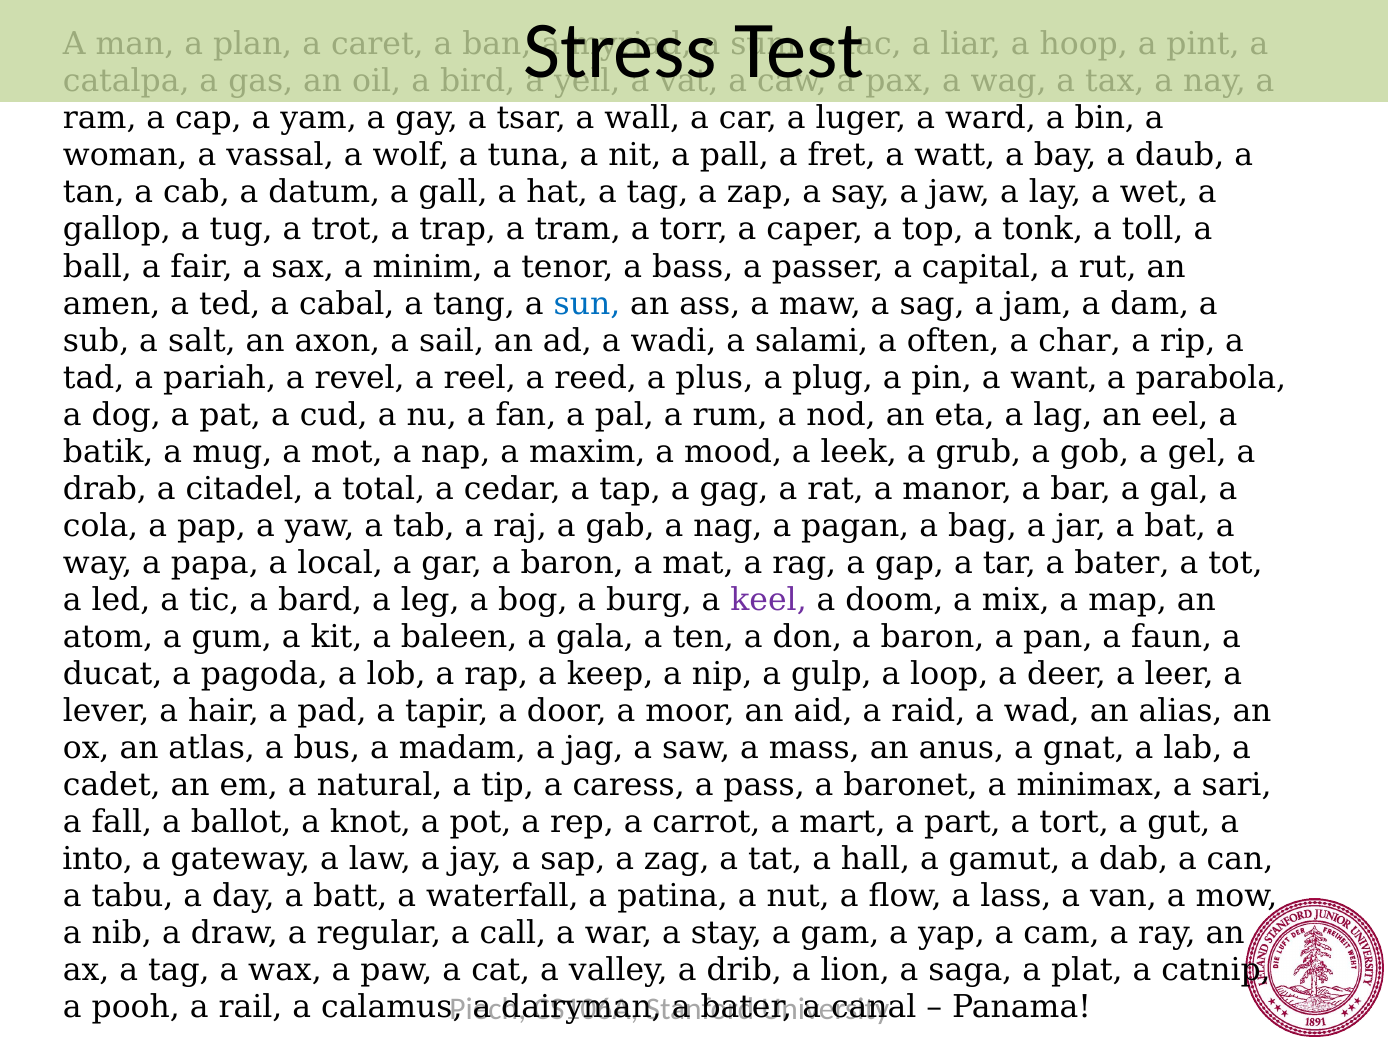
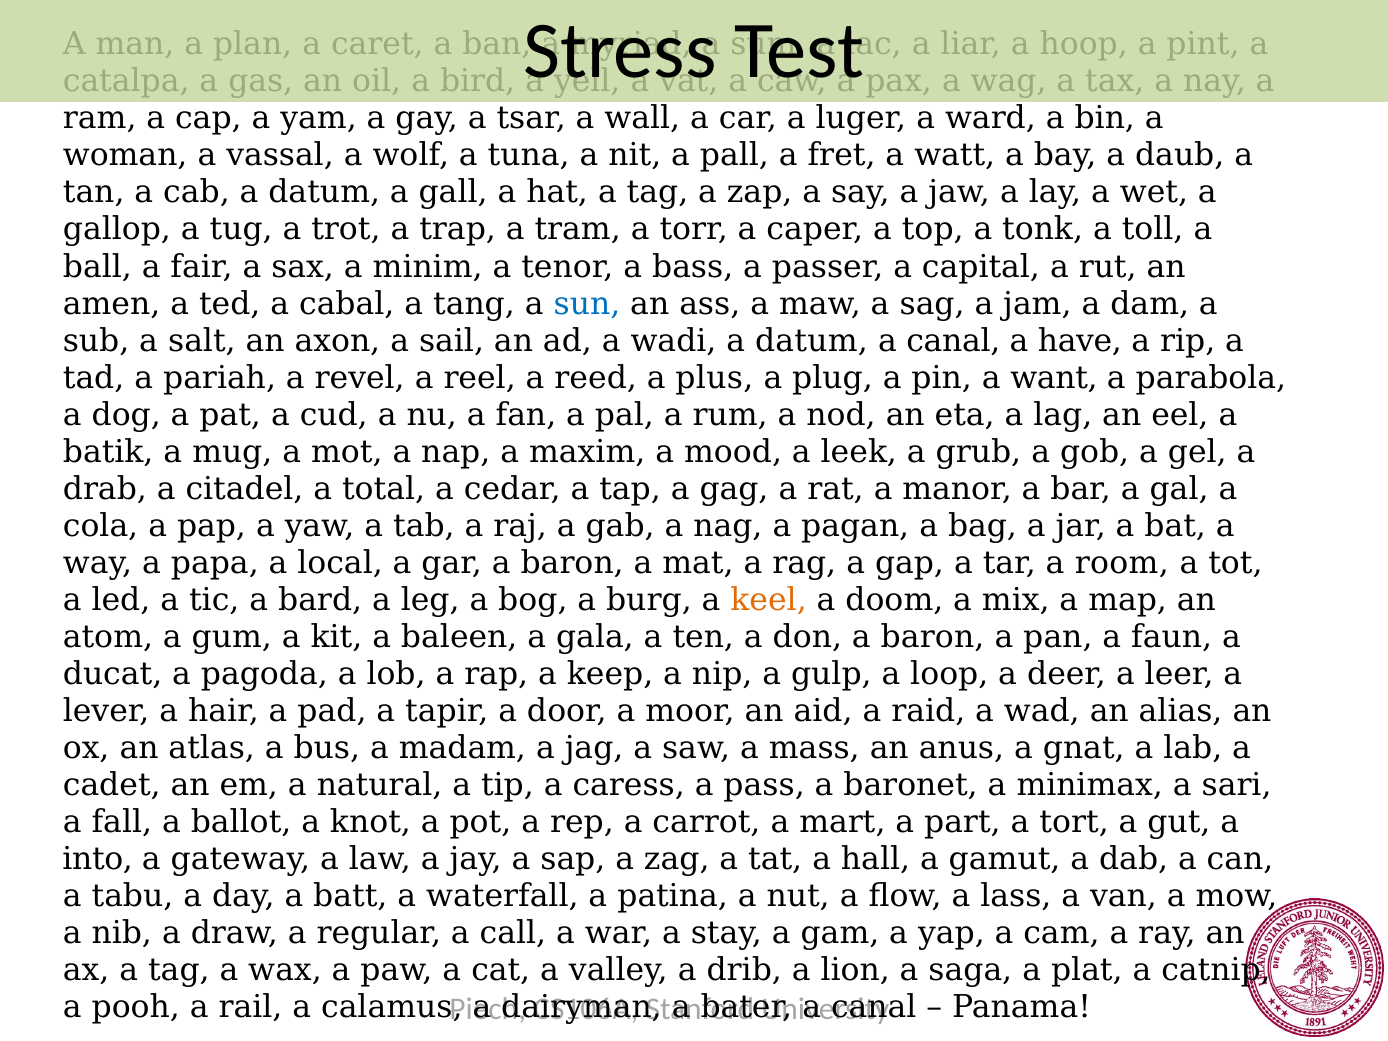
wadi a salami: salami -> datum (811, 341)
often: often -> canal (953, 341)
char: char -> have (1080, 341)
tar a bater: bater -> room (1122, 563)
keel colour: purple -> orange (769, 600)
